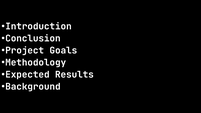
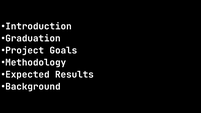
Conclusion: Conclusion -> Graduation (33, 38)
